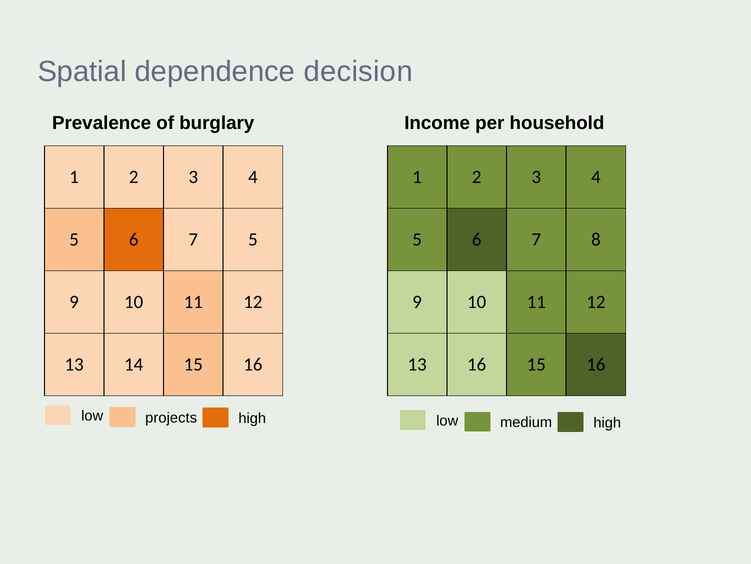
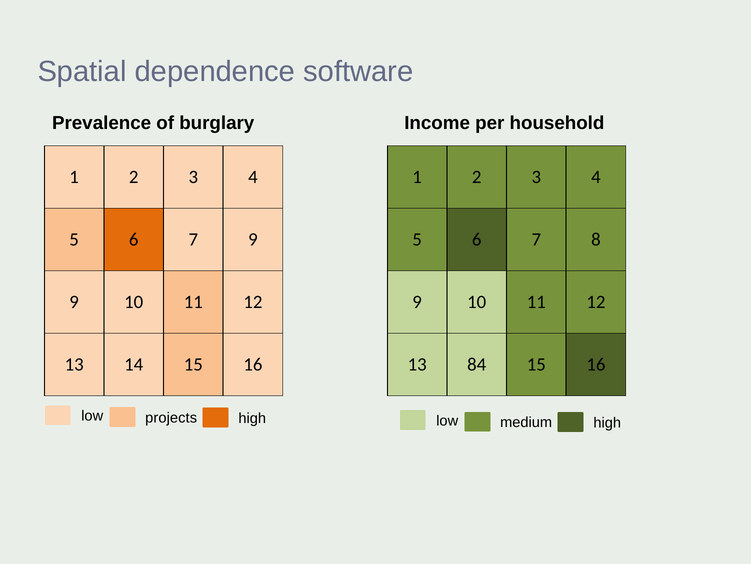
decision: decision -> software (358, 71)
7 5: 5 -> 9 (253, 239)
13 16: 16 -> 84 (477, 364)
